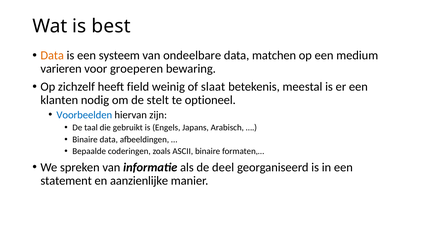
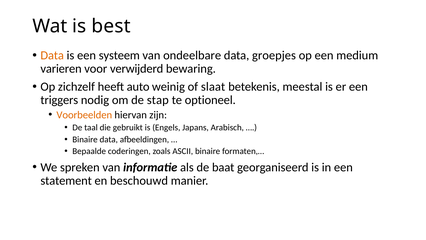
matchen: matchen -> groepjes (274, 55)
groeperen: groeperen -> verwijderd (137, 69)
field: field -> auto (138, 87)
klanten: klanten -> triggers (59, 100)
stelt: stelt -> stap (158, 100)
Voorbeelden colour: blue -> orange (84, 115)
deel: deel -> baat (223, 167)
aanzienlijke: aanzienlijke -> beschouwd (139, 180)
